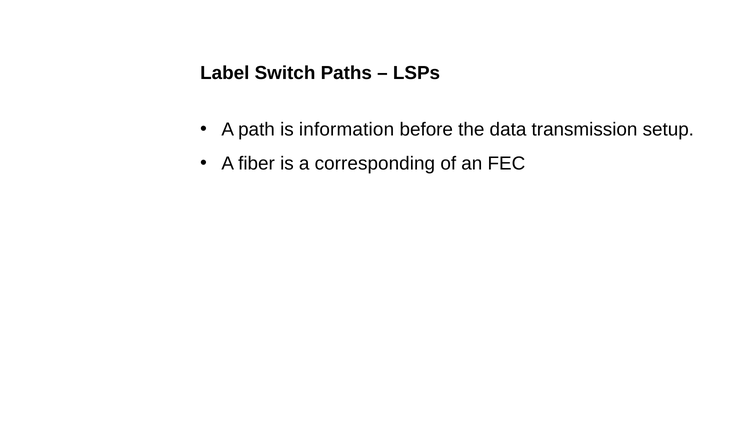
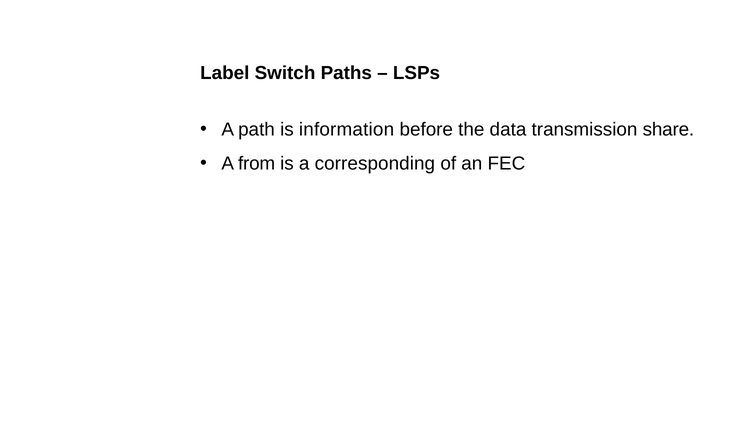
setup: setup -> share (668, 130)
fiber: fiber -> from (257, 164)
